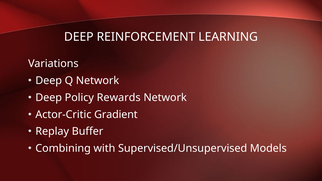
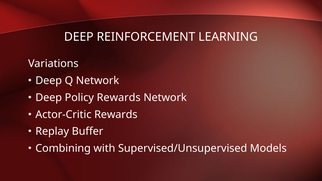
Actor-Critic Gradient: Gradient -> Rewards (116, 115)
